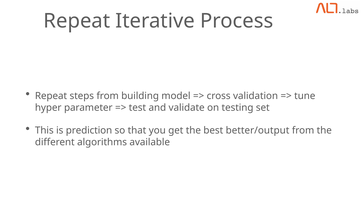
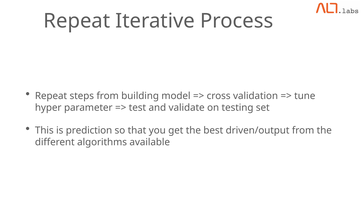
better/output: better/output -> driven/output (258, 131)
